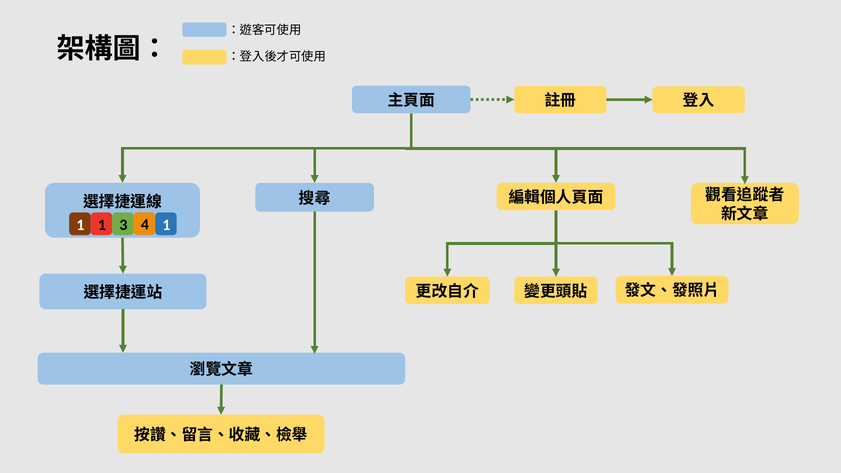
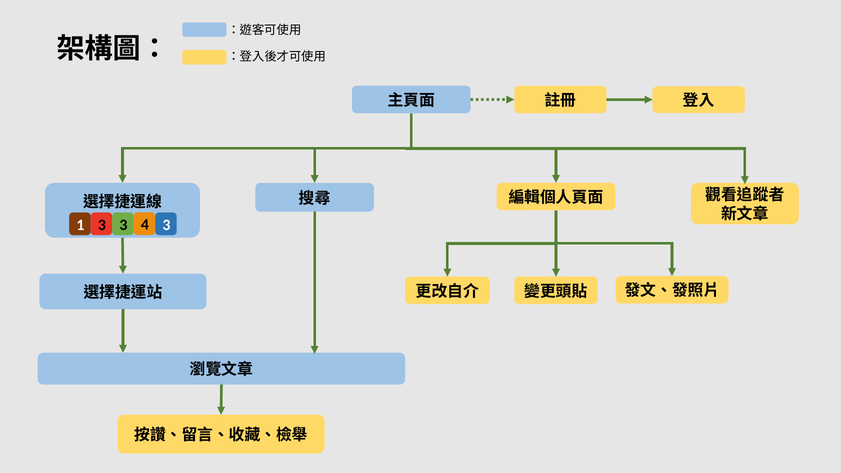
1 1: 1 -> 3 (102, 225)
1: 1 -> 3 (166, 225)
